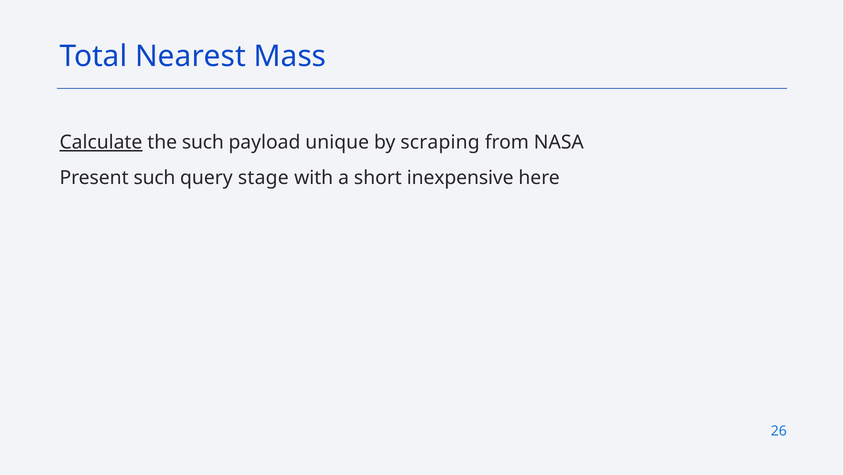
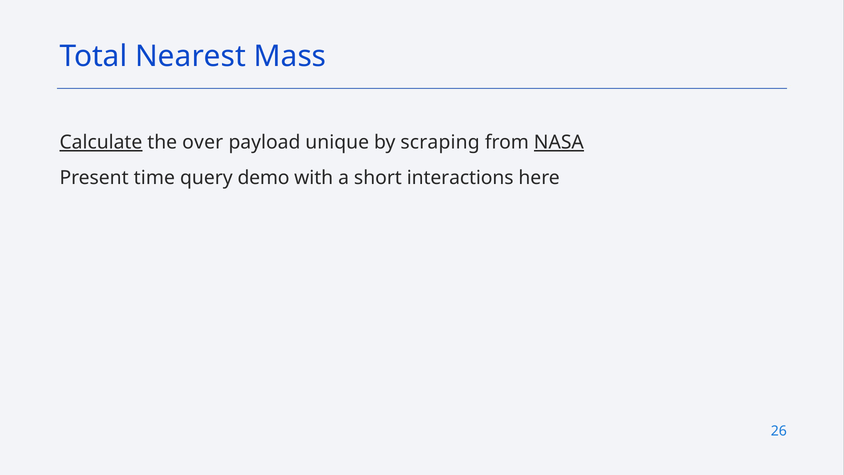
the such: such -> over (203, 142)
NASA underline: none -> present (559, 142)
Present such: such -> time (154, 178)
stage: stage -> demo (264, 178)
inexpensive: inexpensive -> interactions (460, 178)
